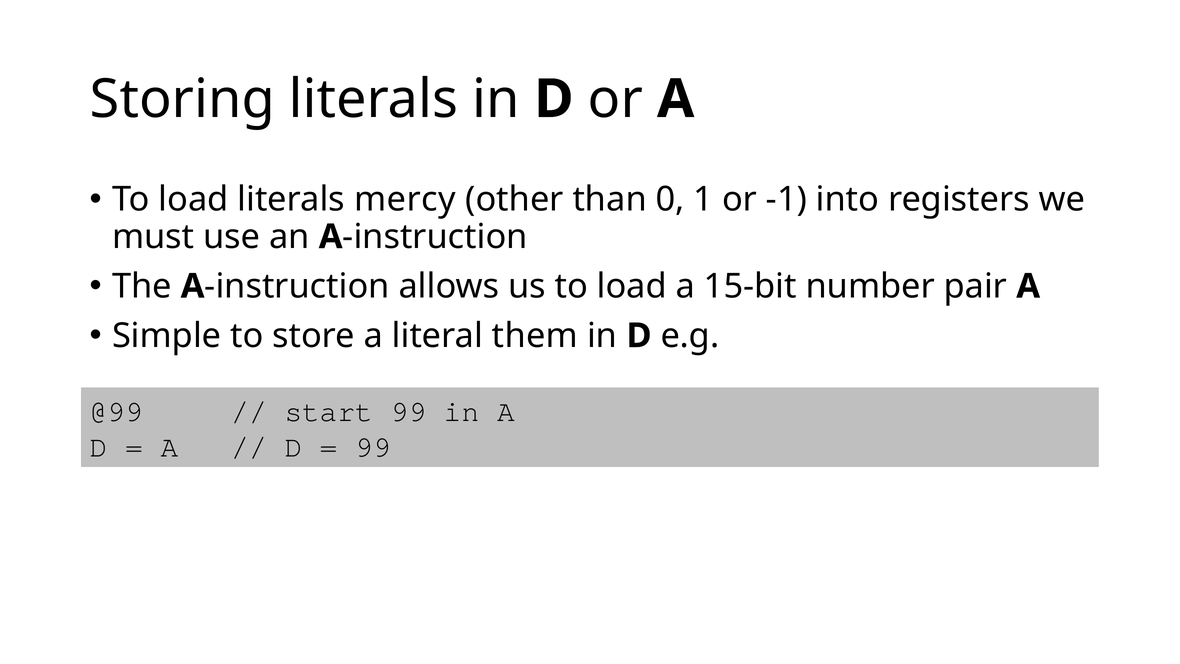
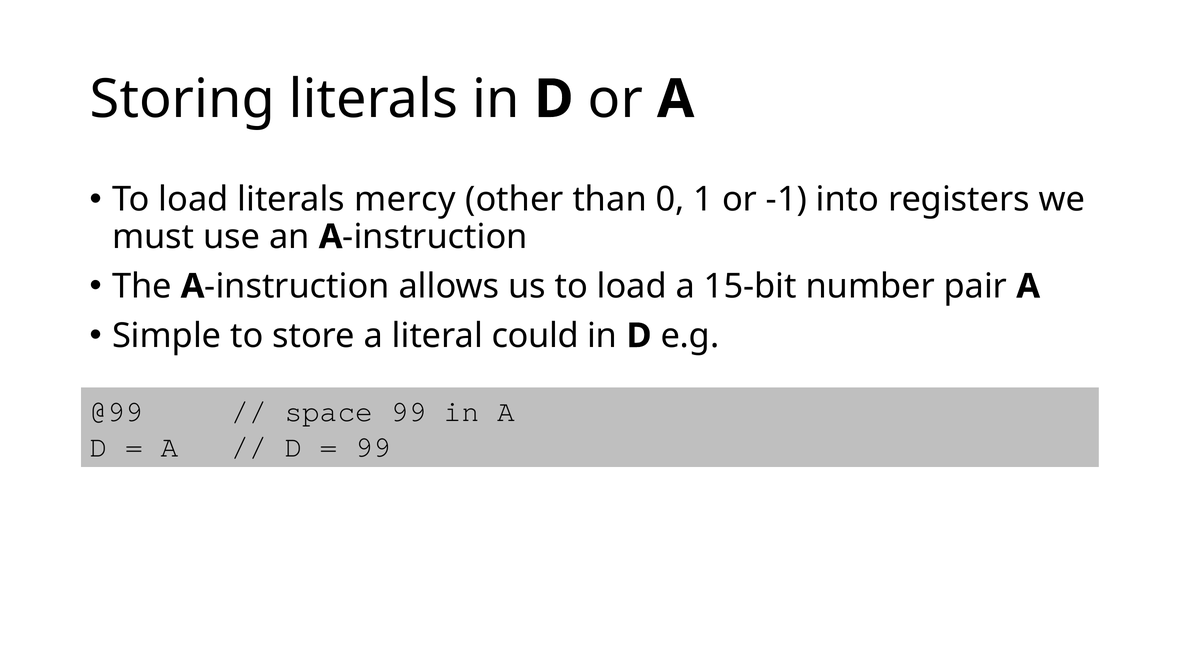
them: them -> could (535, 336)
start: start -> space (329, 411)
